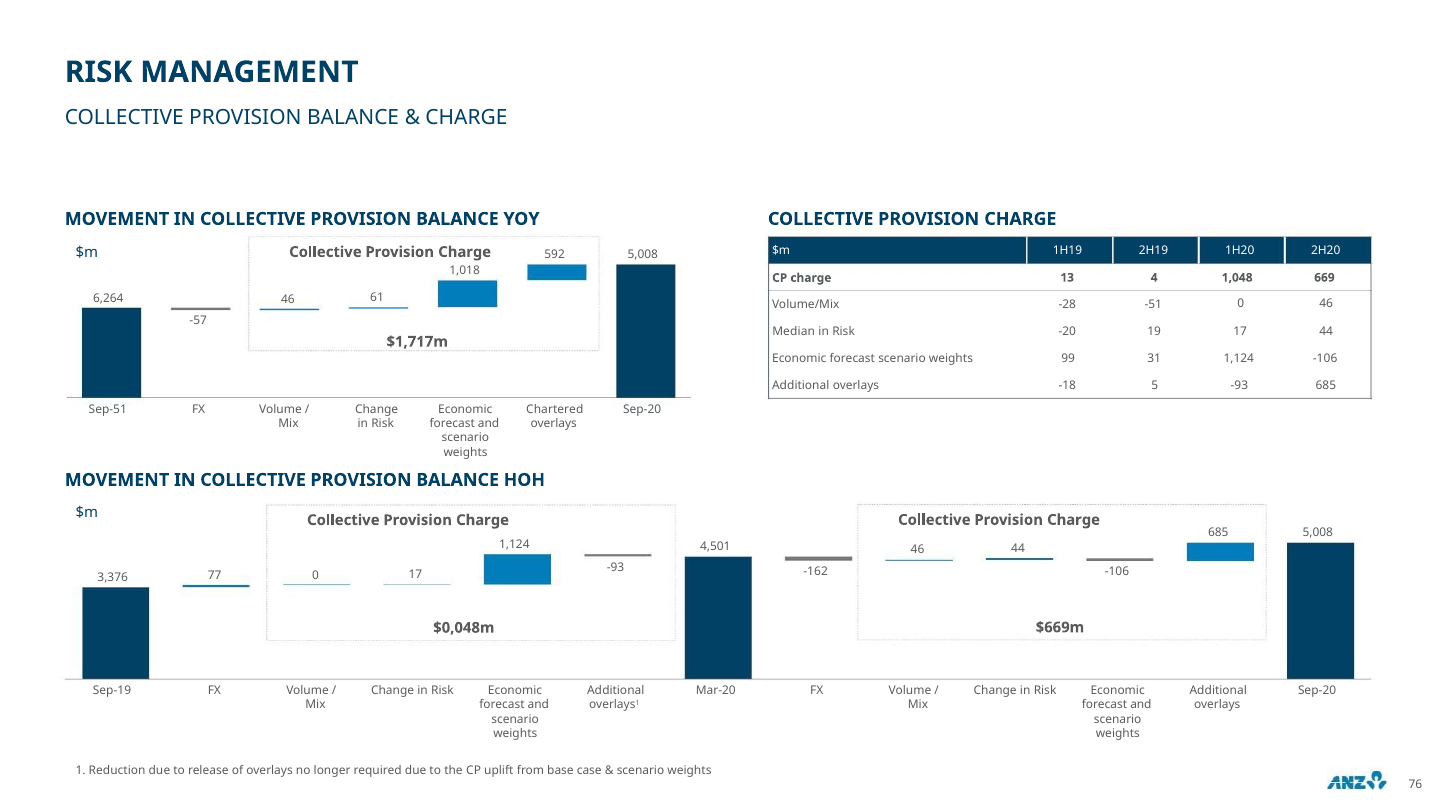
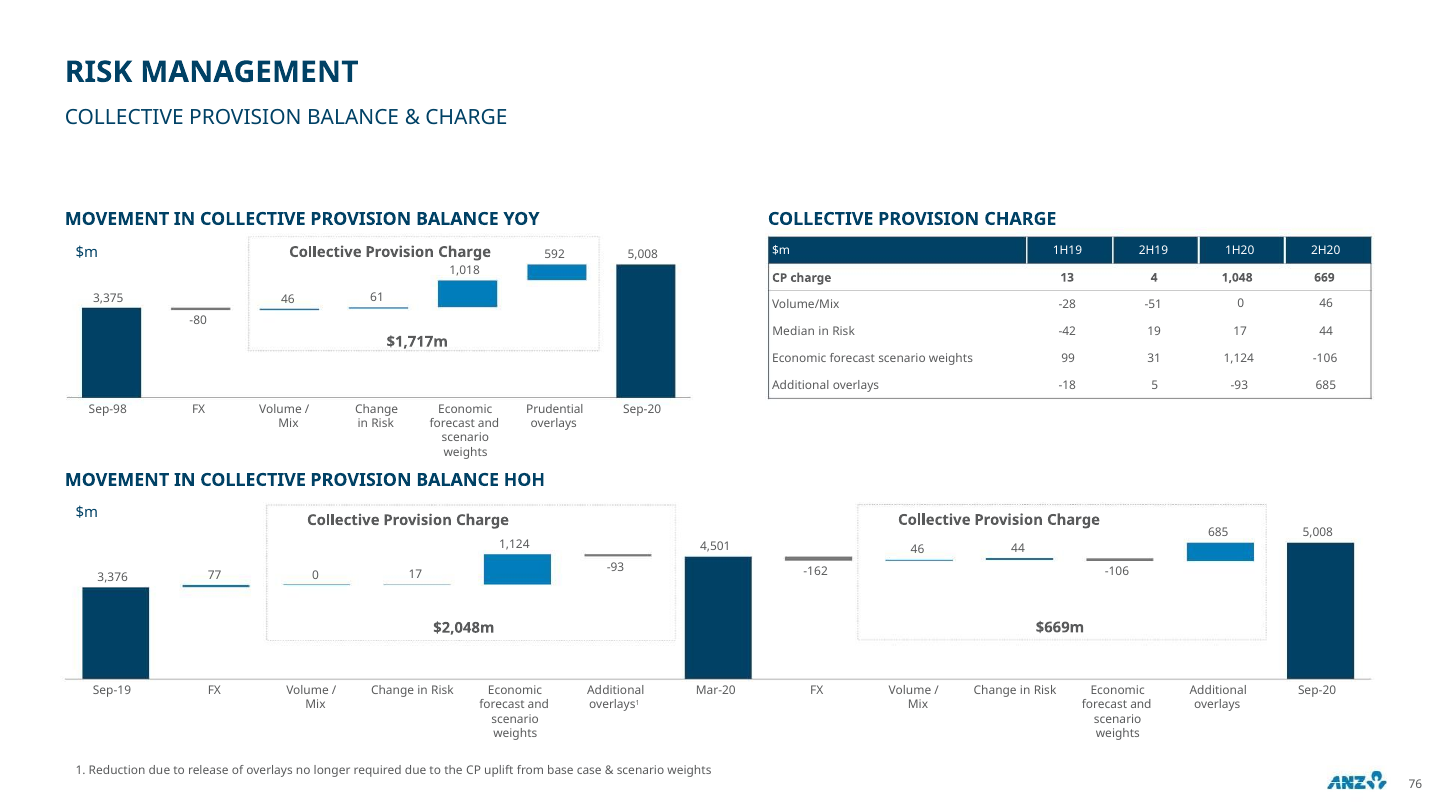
6,264: 6,264 -> 3,375 (108, 298)
-57: -57 -> -80 (198, 321)
-20: -20 -> -42 (1067, 331)
Sep-51: Sep-51 -> Sep-98 (108, 409)
Chartered: Chartered -> Prudential (555, 409)
$0,048m: $0,048m -> $2,048m (464, 627)
